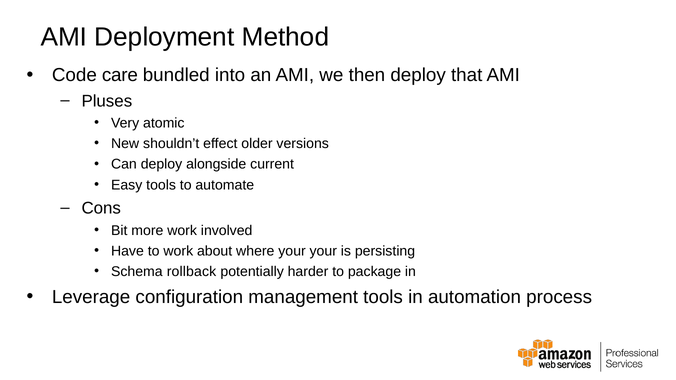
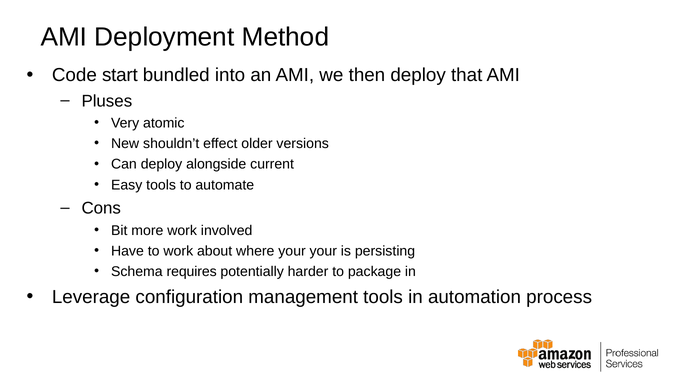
care: care -> start (120, 75)
rollback: rollback -> requires (192, 272)
